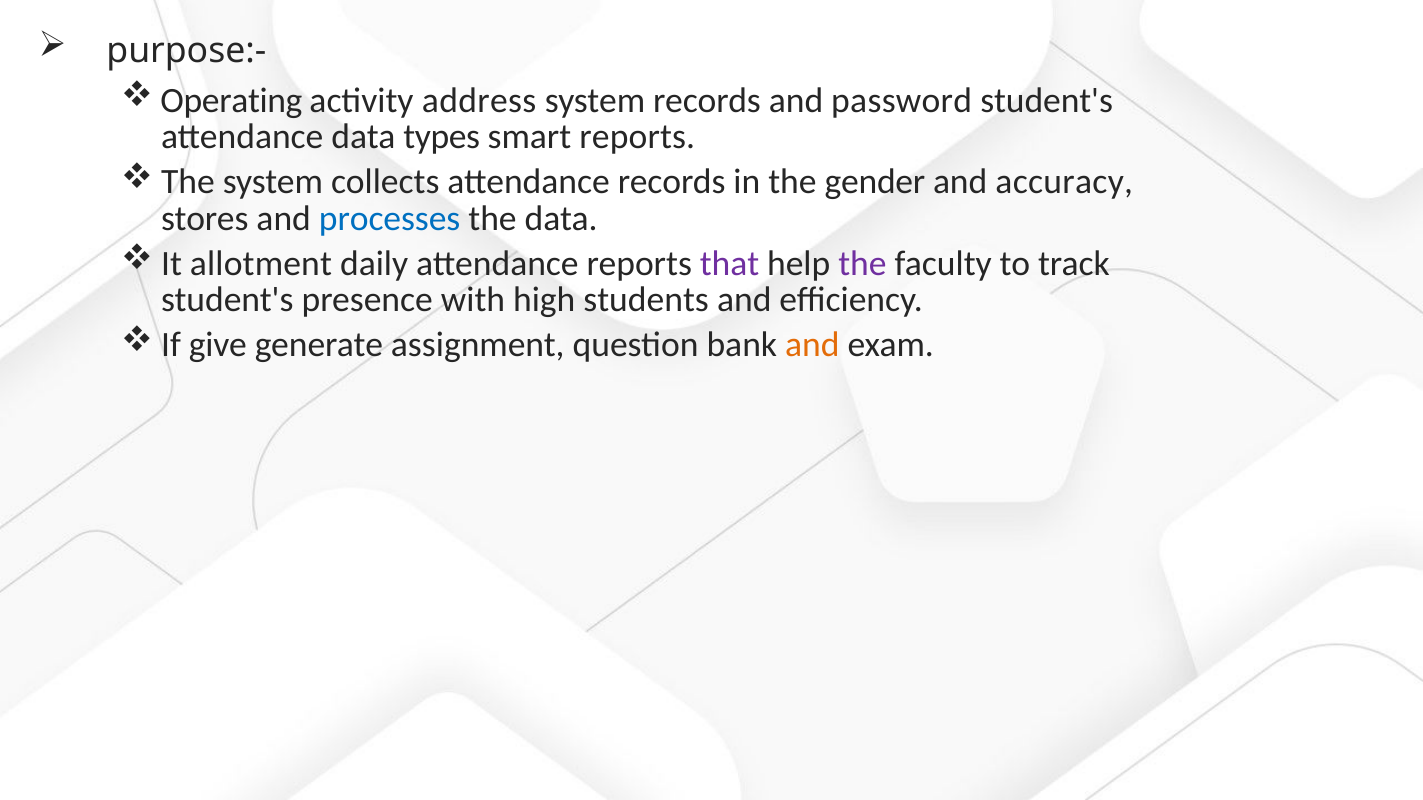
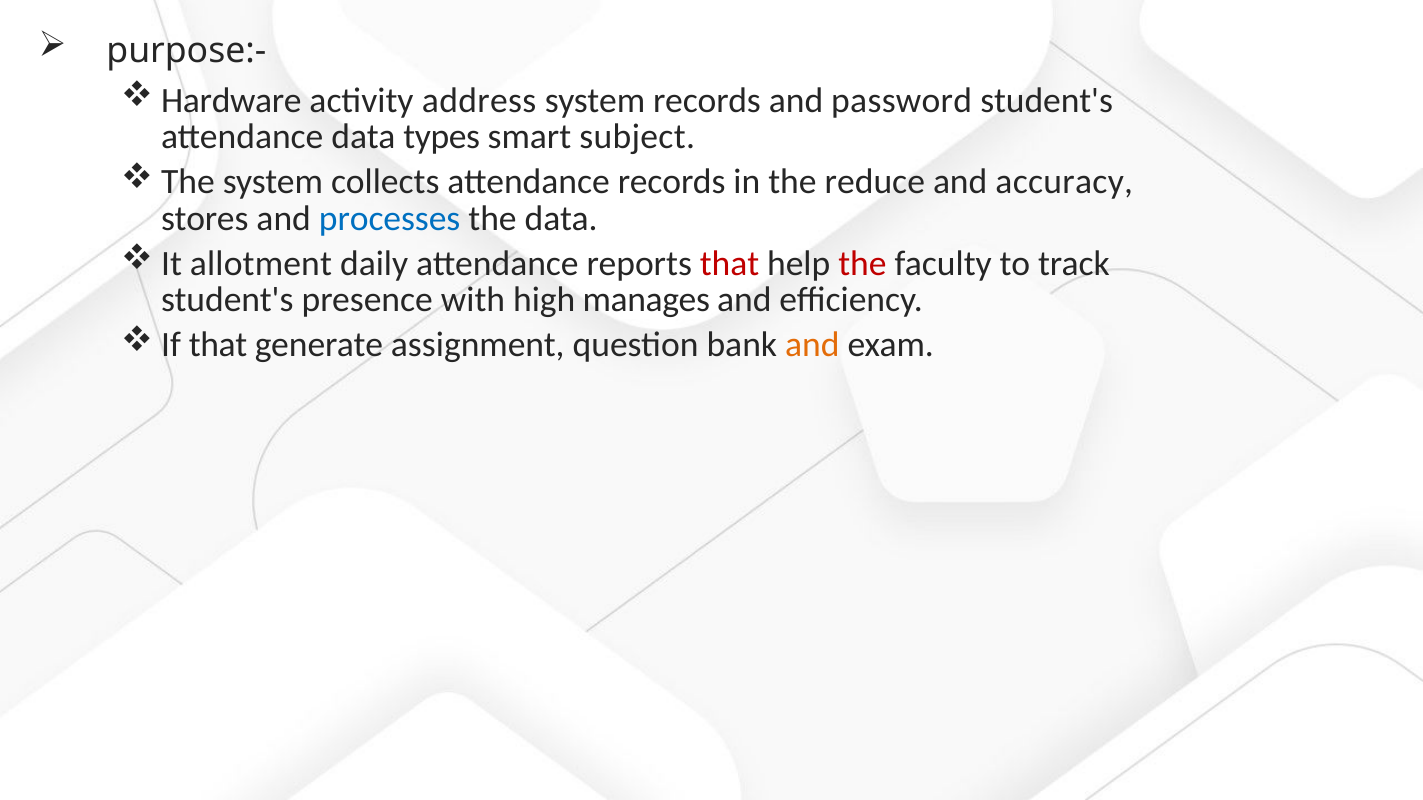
Operating: Operating -> Hardware (231, 101)
smart reports: reports -> subject (637, 137)
gender: gender -> reduce (875, 182)
that colour: purple -> red (730, 264)
the colour: purple -> red (862, 264)
students: students -> manages (646, 300)
If give: give -> that (218, 345)
